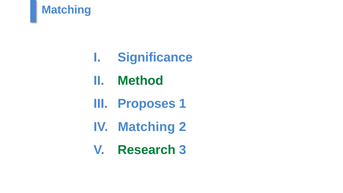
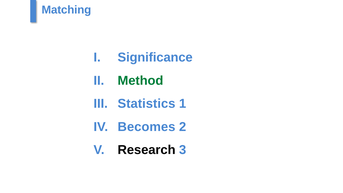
Proposes: Proposes -> Statistics (147, 104)
Matching: Matching -> Becomes (146, 127)
Research colour: green -> black (147, 150)
